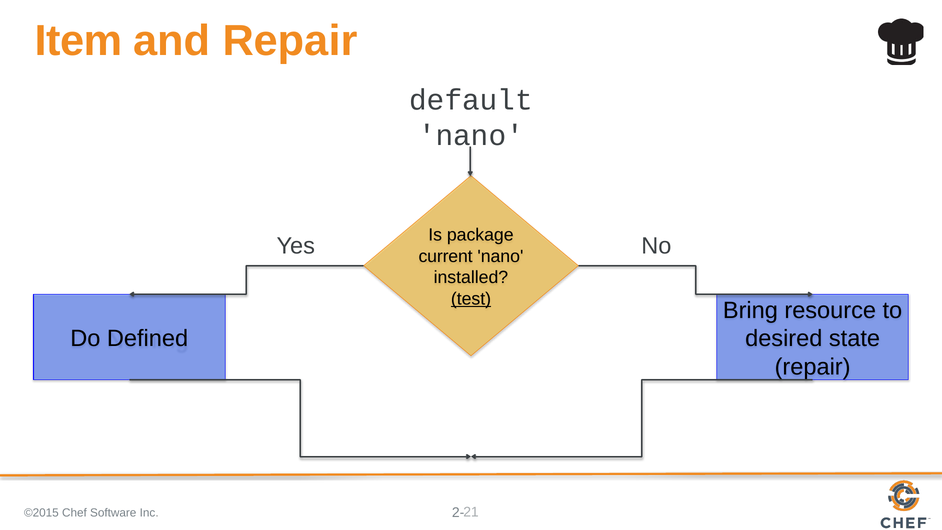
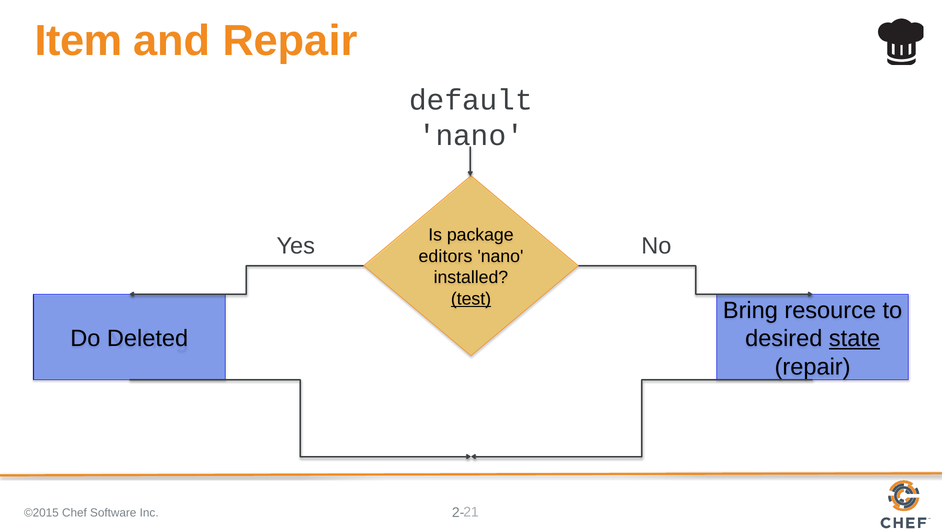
current: current -> editors (445, 256)
Defined: Defined -> Deleted (148, 338)
state underline: none -> present (854, 338)
